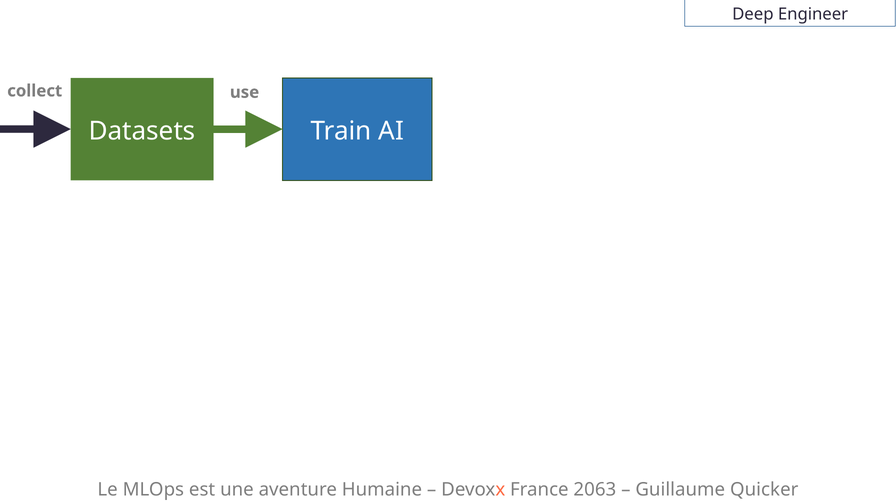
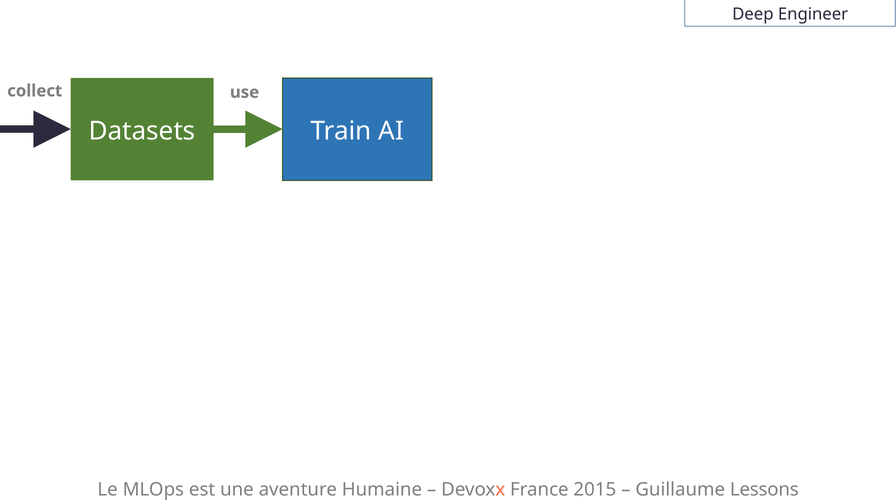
2063: 2063 -> 2015 (595, 490)
Quicker: Quicker -> Lessons (764, 490)
